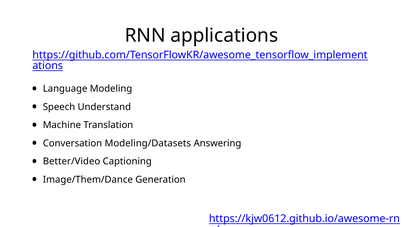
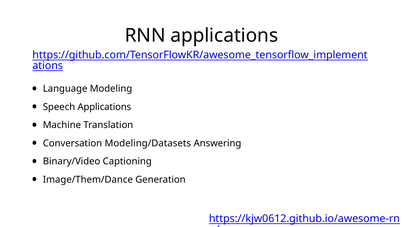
Speech Understand: Understand -> Applications (104, 107)
Better/Video: Better/Video -> Binary/Video (72, 161)
